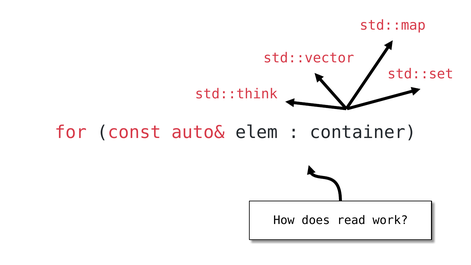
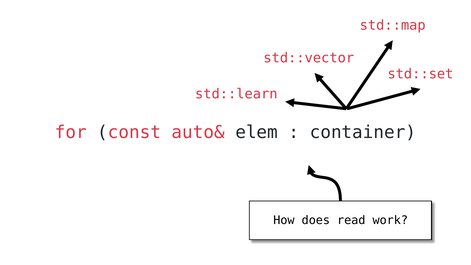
std::think: std::think -> std::learn (236, 94)
